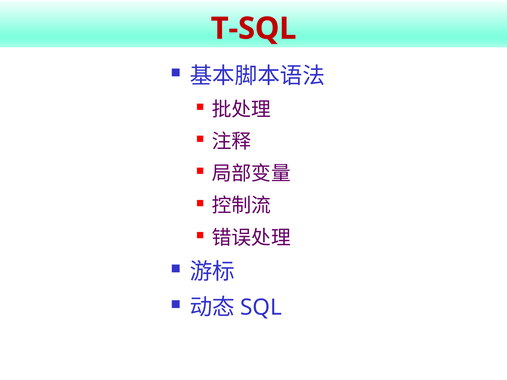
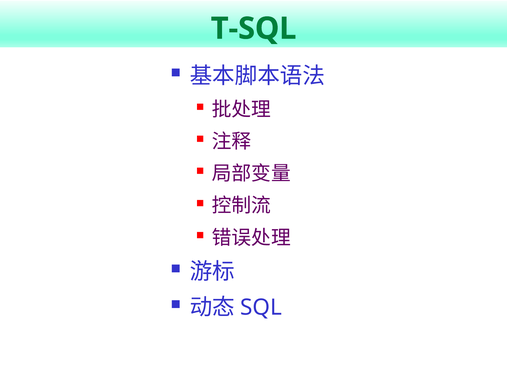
T-SQL colour: red -> green (254, 29)
